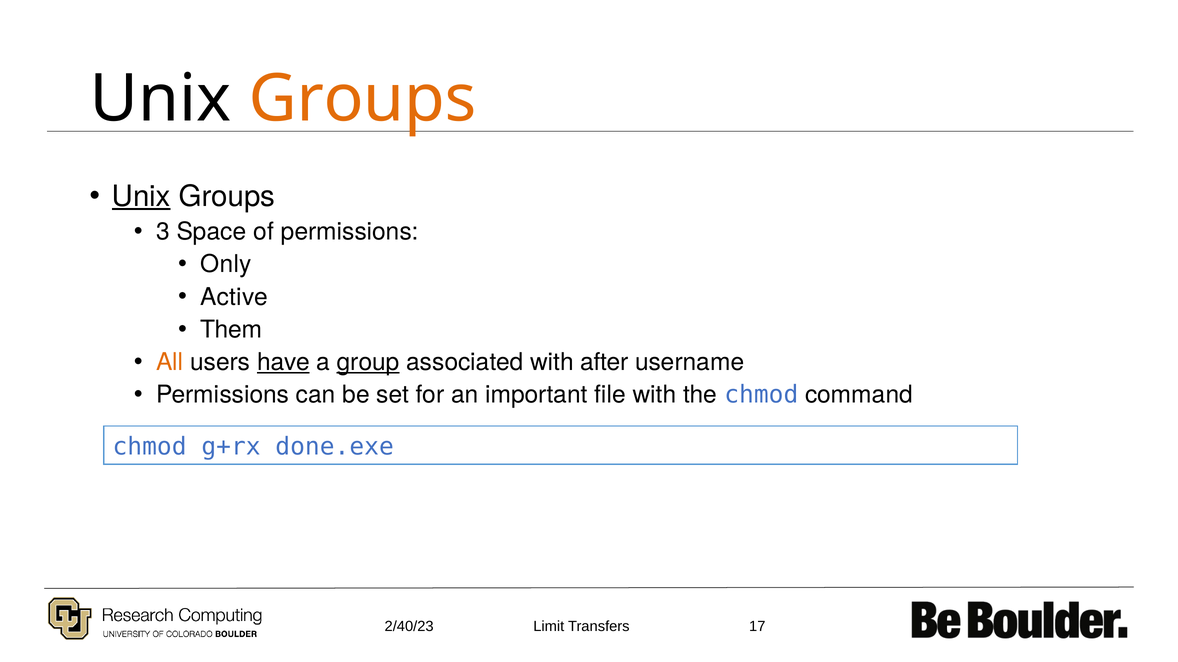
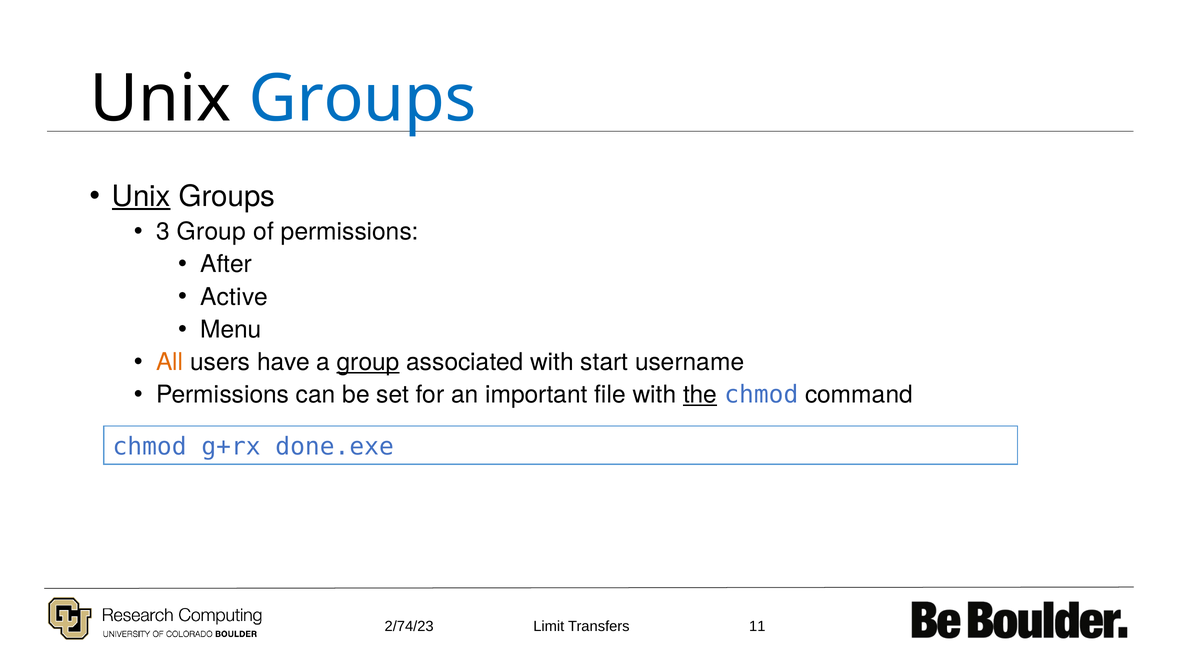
Groups colour: orange -> blue (362, 99)
3 Space: Space -> Group (211, 232)
Only: Only -> After (226, 265)
Them: Them -> Menu (231, 330)
have underline: present -> none (283, 363)
after: after -> start (604, 363)
the underline: none -> present (700, 395)
2/40/23: 2/40/23 -> 2/74/23 (409, 627)
17: 17 -> 11 (757, 627)
